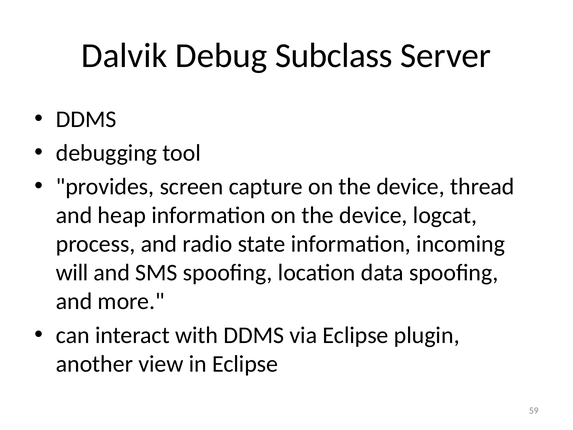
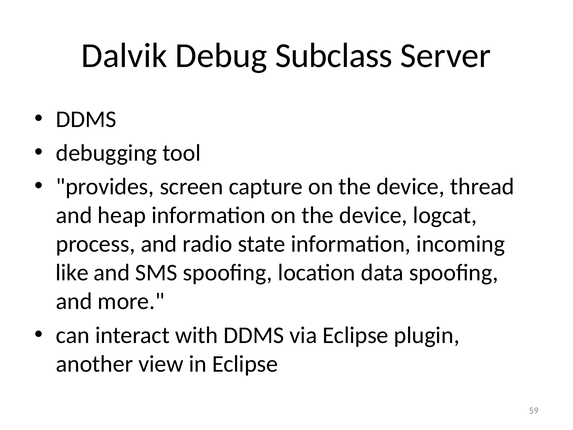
will: will -> like (72, 273)
